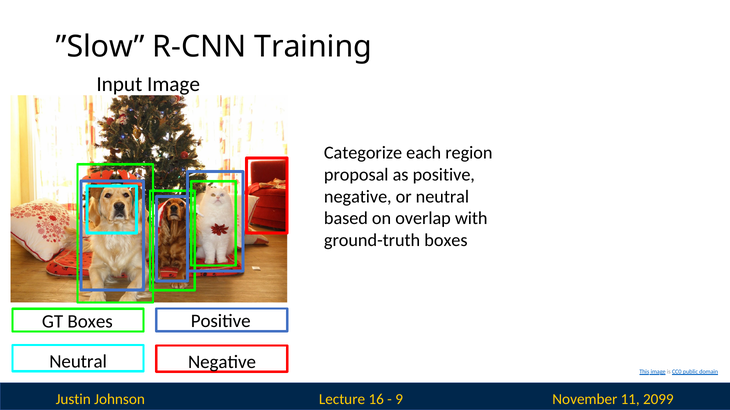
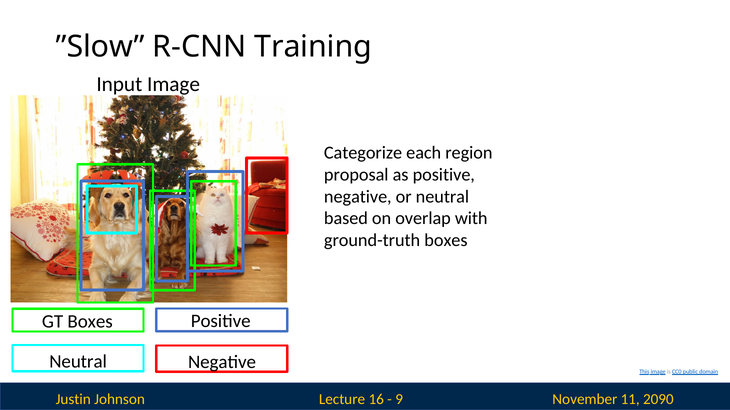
2099: 2099 -> 2090 (658, 400)
